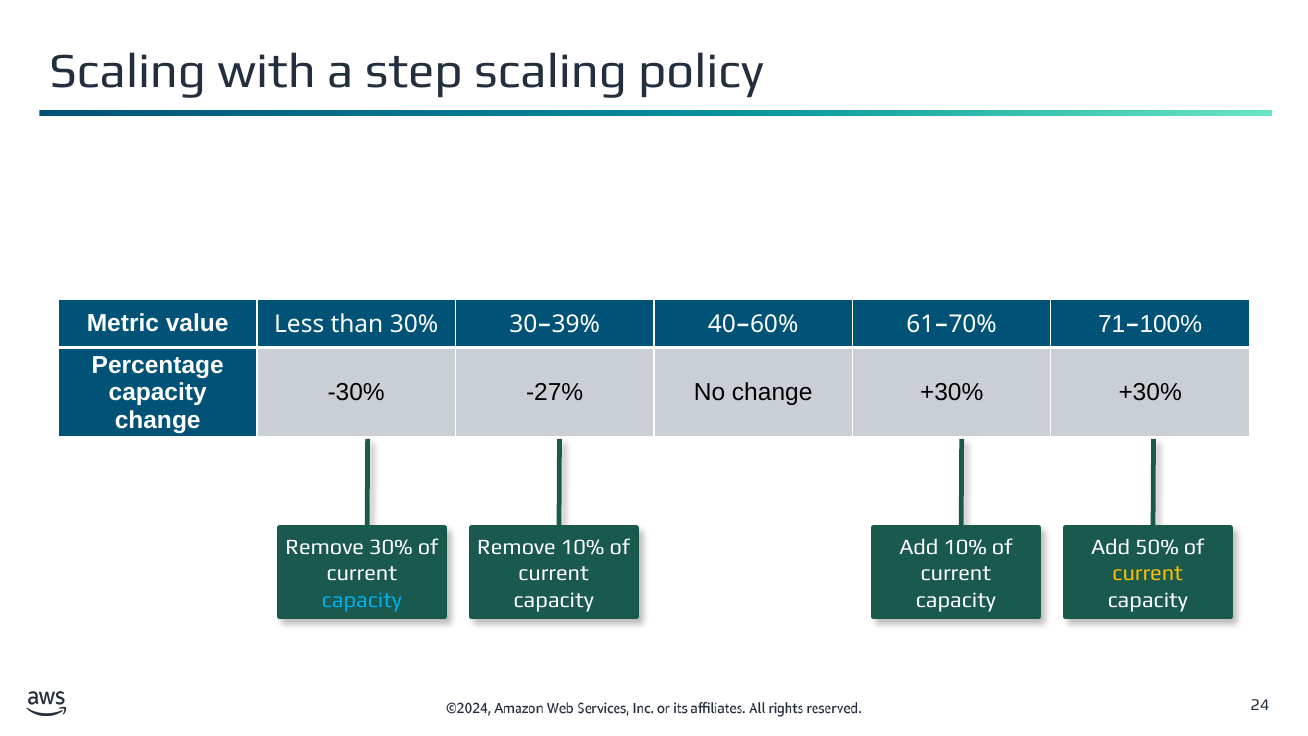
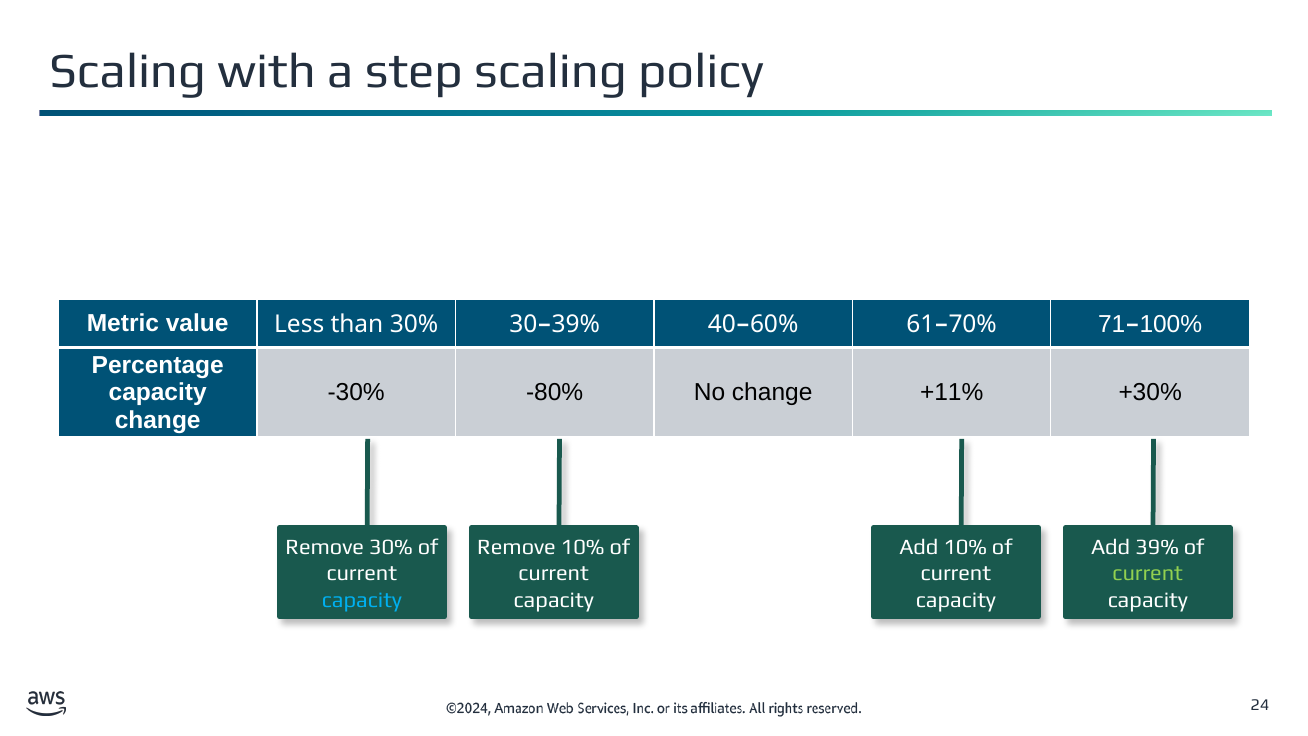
-27%: -27% -> -80% (555, 393)
change +30%: +30% -> +11% (952, 393)
Add 50%: 50% -> 39% (1157, 547)
current colour: yellow -> light green (1148, 574)
